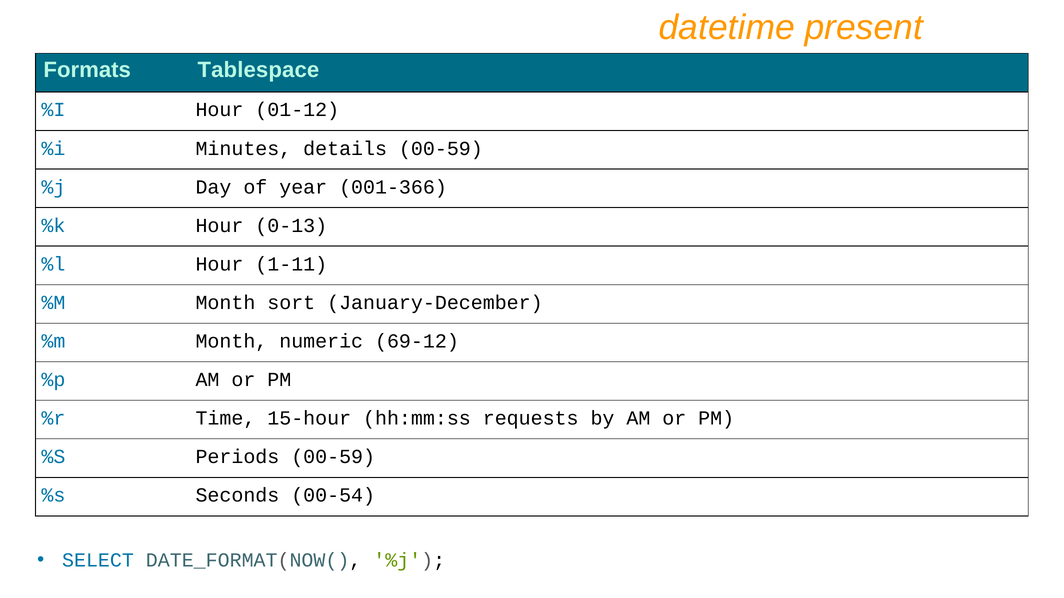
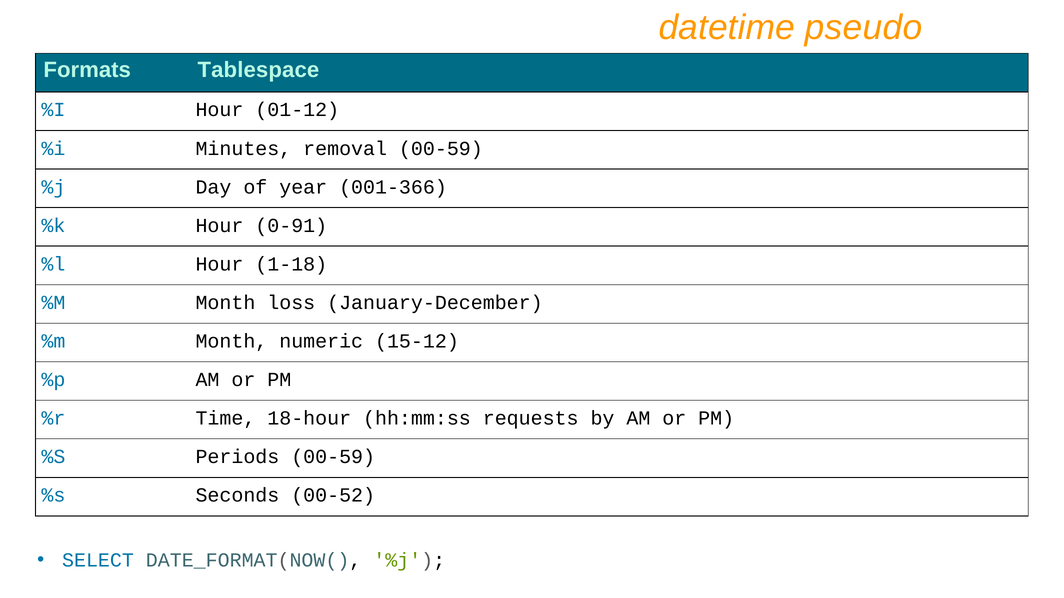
present: present -> pseudo (864, 28)
details: details -> removal (345, 149)
0-13: 0-13 -> 0-91 (291, 226)
1-11: 1-11 -> 1-18 (291, 264)
sort: sort -> loss (291, 303)
69-12: 69-12 -> 15-12 (417, 341)
15-hour: 15-hour -> 18-hour (309, 419)
00-54: 00-54 -> 00-52 (333, 496)
